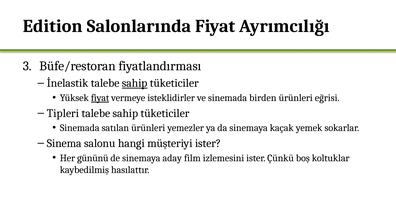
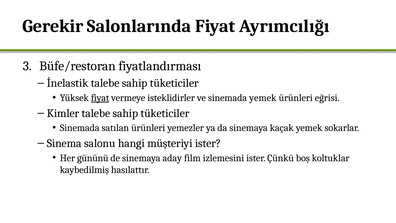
Edition: Edition -> Gerekir (53, 26)
sahip underline: present -> none (135, 83)
sinemada birden: birden -> yemek (263, 98)
Tipleri: Tipleri -> Kimler (63, 113)
